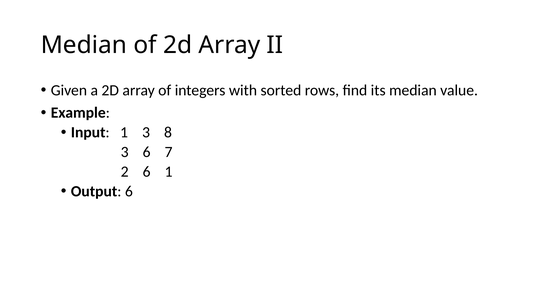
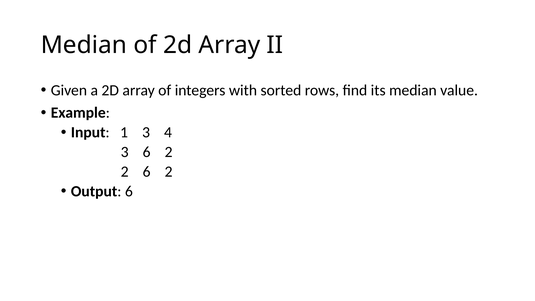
8: 8 -> 4 (168, 132)
3 6 7: 7 -> 2 (169, 152)
2 6 1: 1 -> 2 (169, 172)
